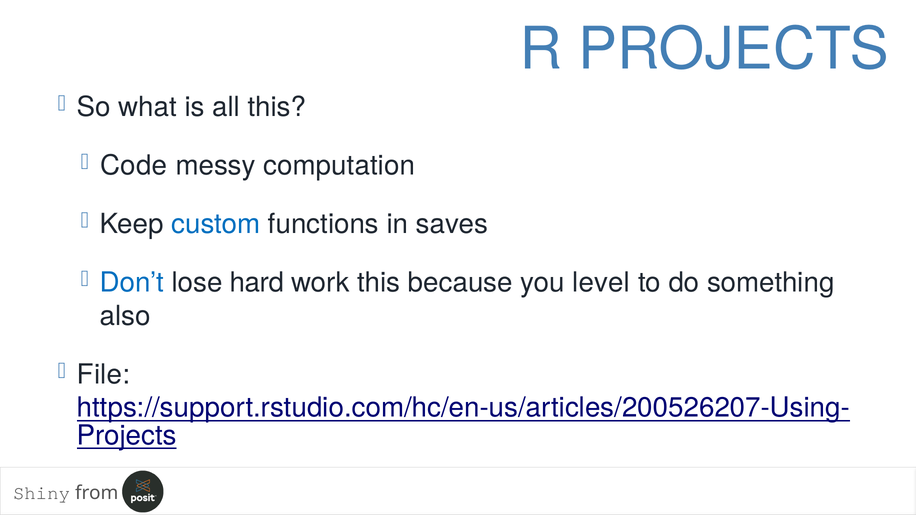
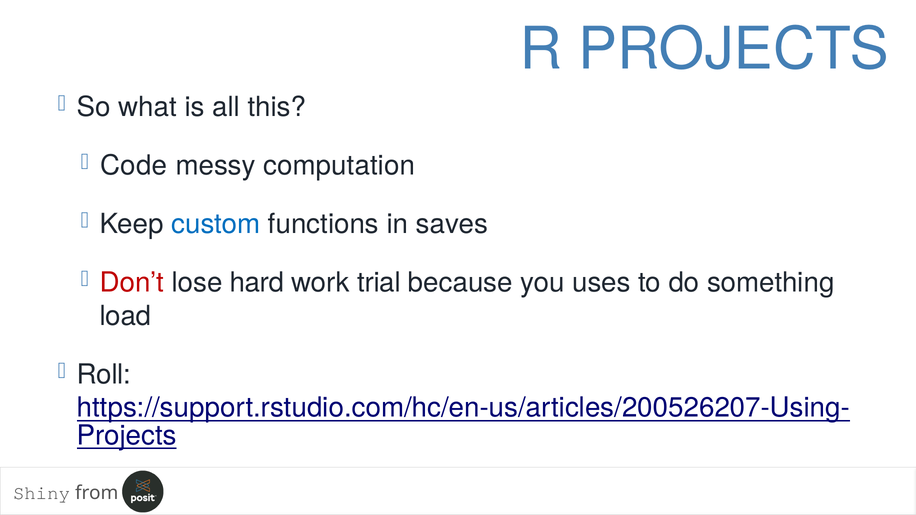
Don’t colour: blue -> red (132, 283)
work this: this -> trial (379, 283)
level: level -> uses (601, 283)
also: also -> load (125, 316)
File: File -> Roll (104, 375)
